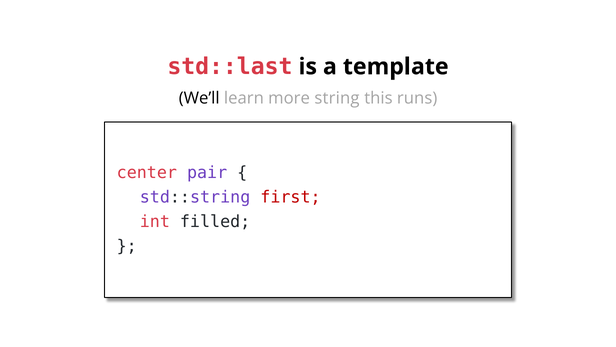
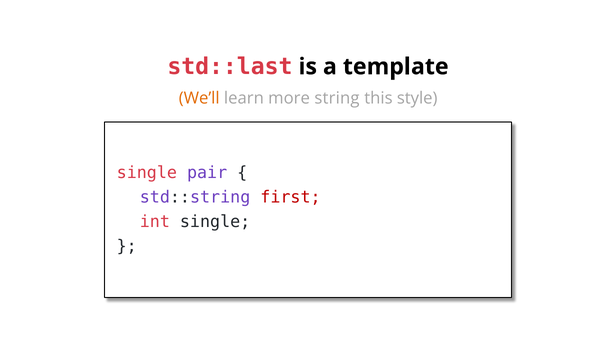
We’ll colour: black -> orange (199, 98)
runs: runs -> style (417, 98)
center: center -> single (147, 173)
int filled: filled -> single (215, 222)
